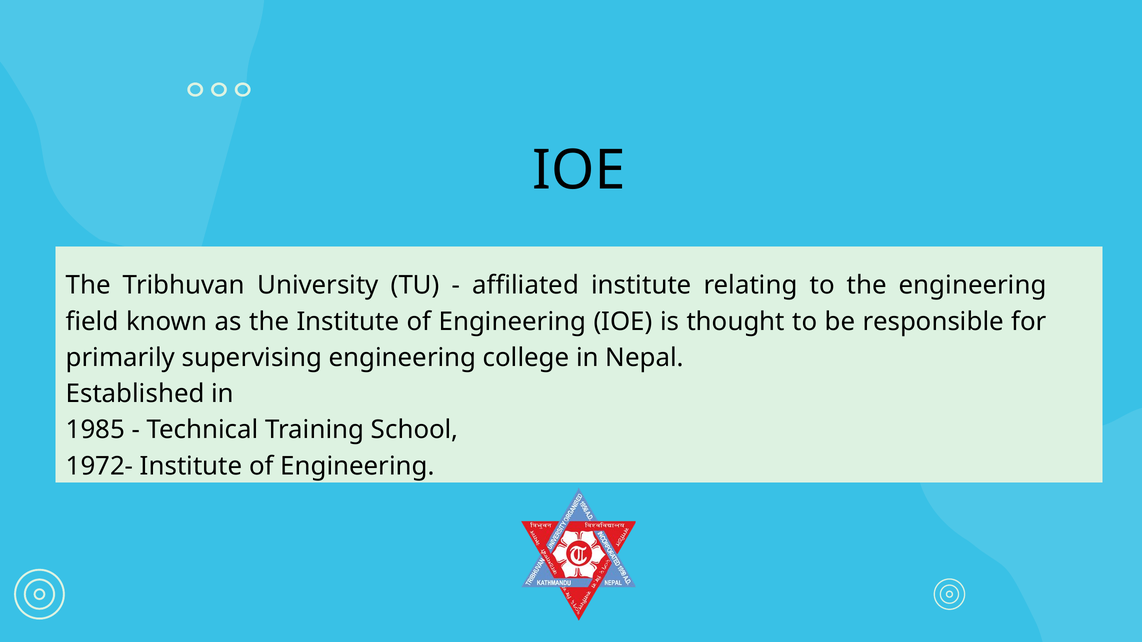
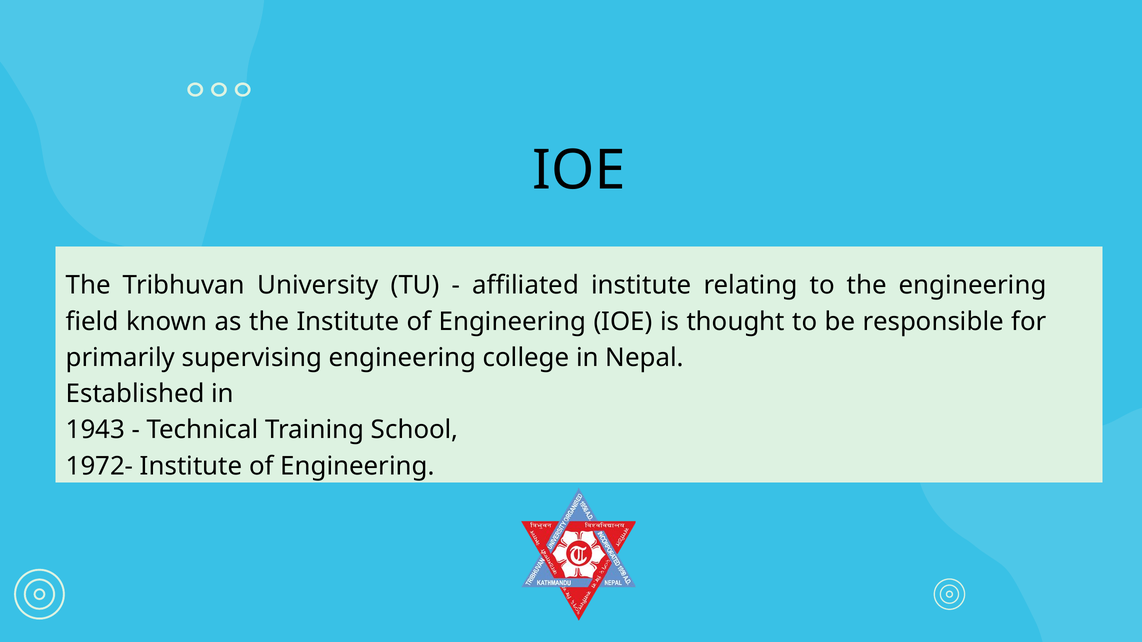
1985: 1985 -> 1943 (95, 430)
